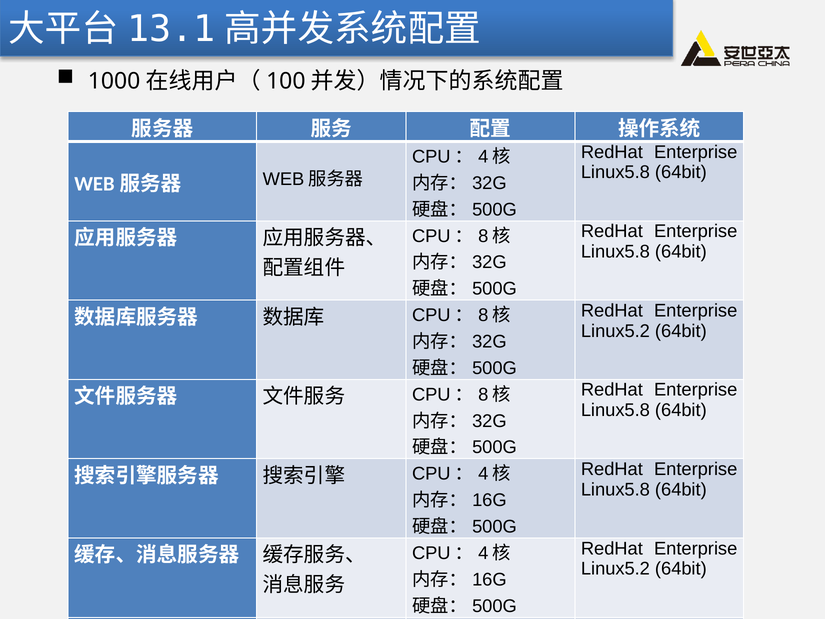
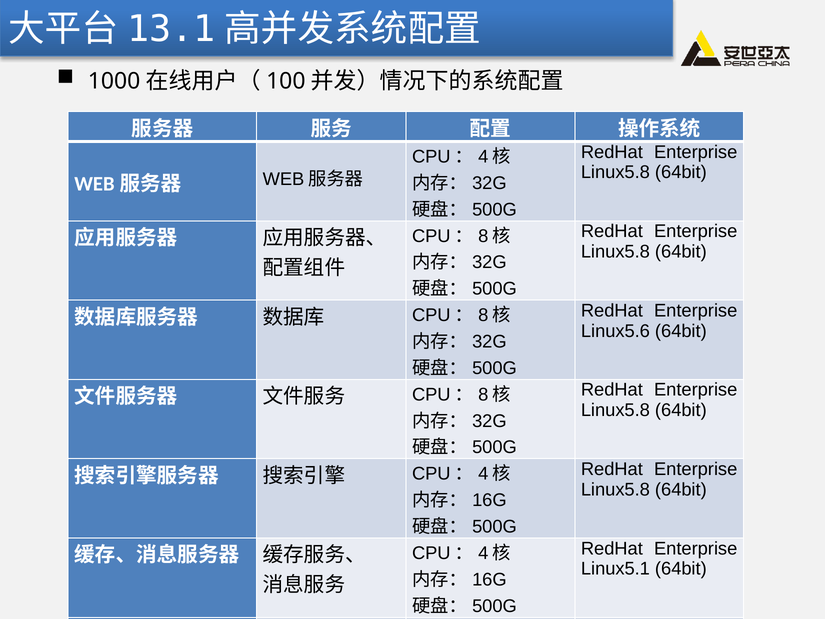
Linux5.2: Linux5.2 -> Linux5.6 (615, 331)
Linux5.2: Linux5.2 -> Linux5.1 (615, 569)
